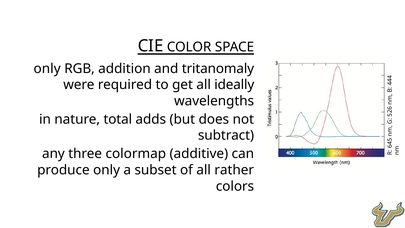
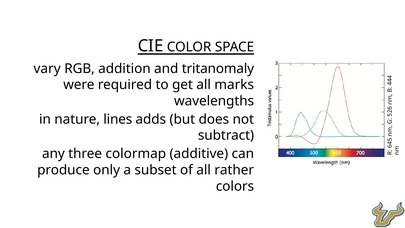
only: only -> vary (47, 68)
ideally: ideally -> marks (234, 85)
total: total -> lines (118, 119)
